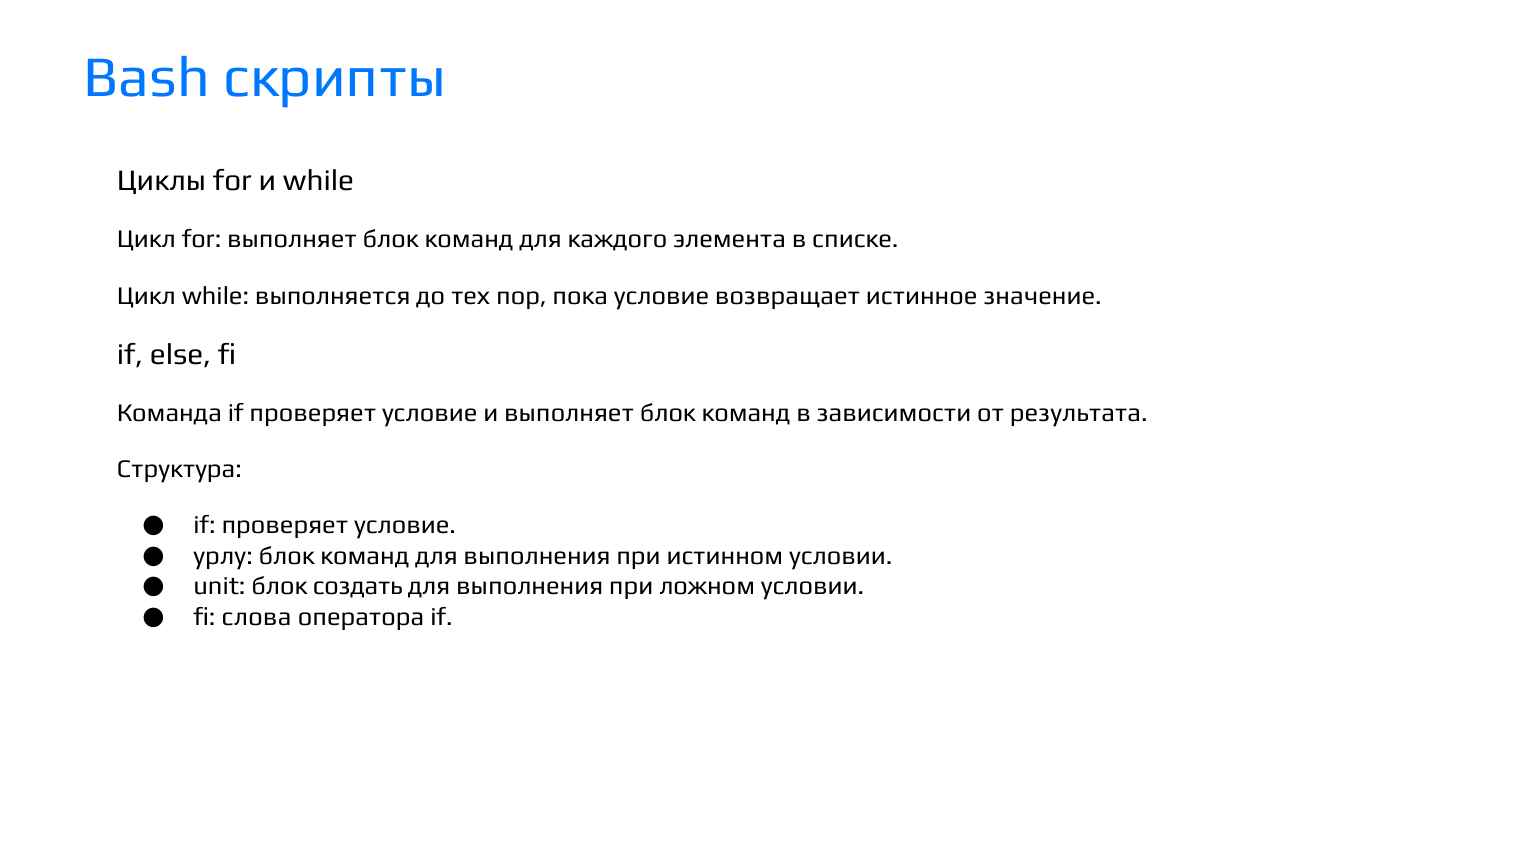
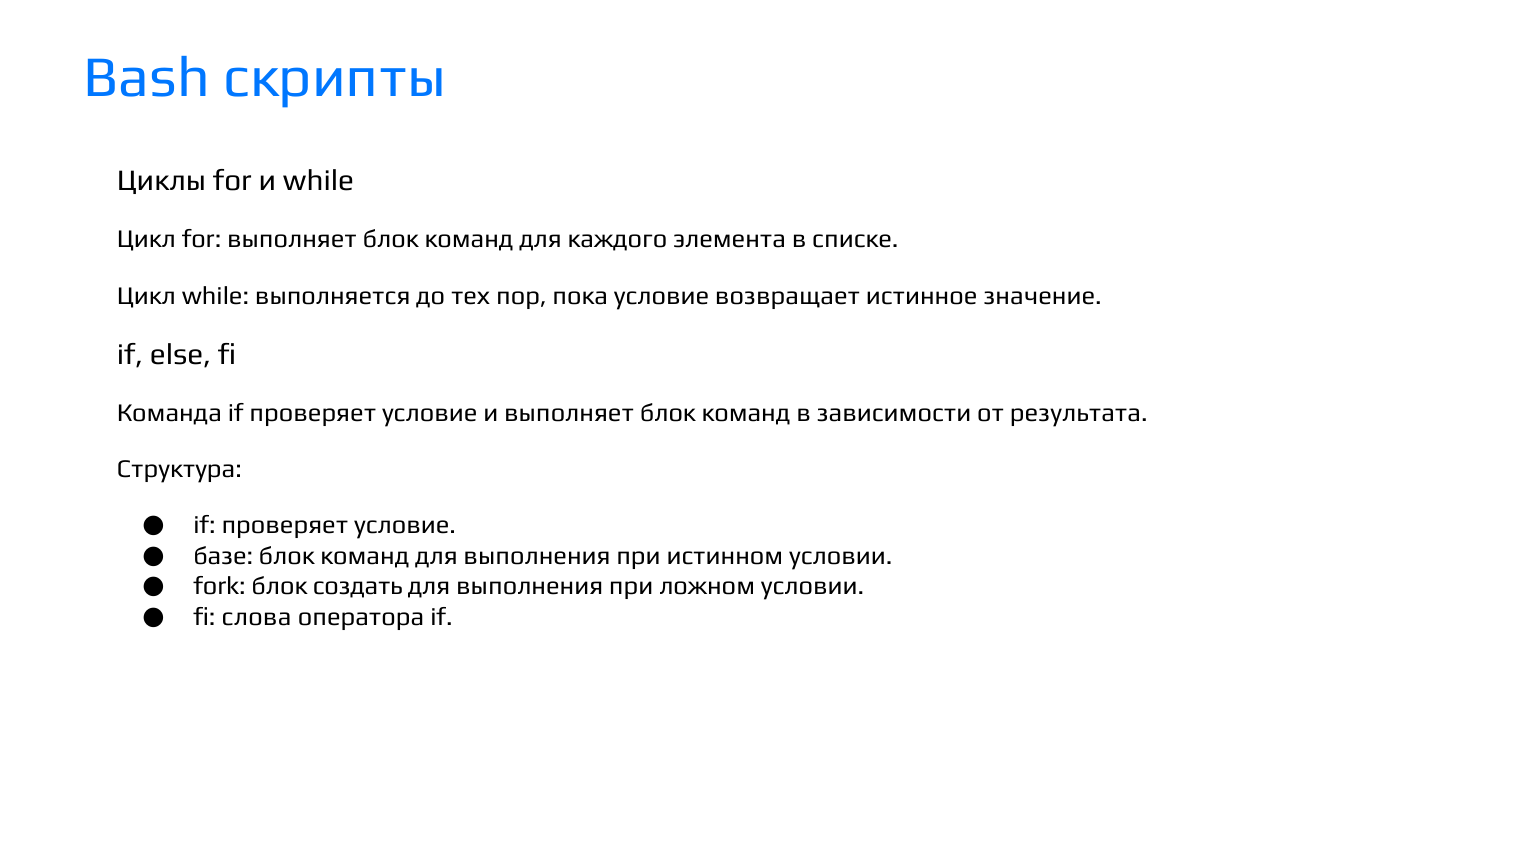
урлу: урлу -> базе (223, 556)
unit: unit -> fork (219, 586)
